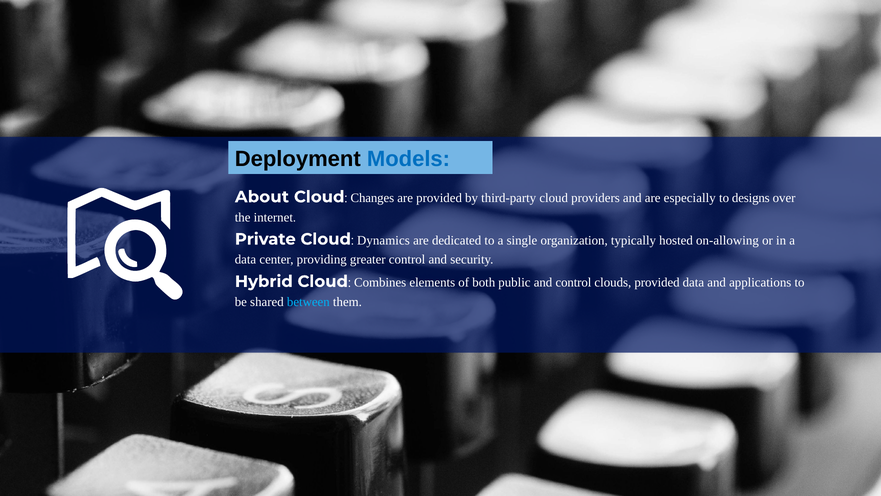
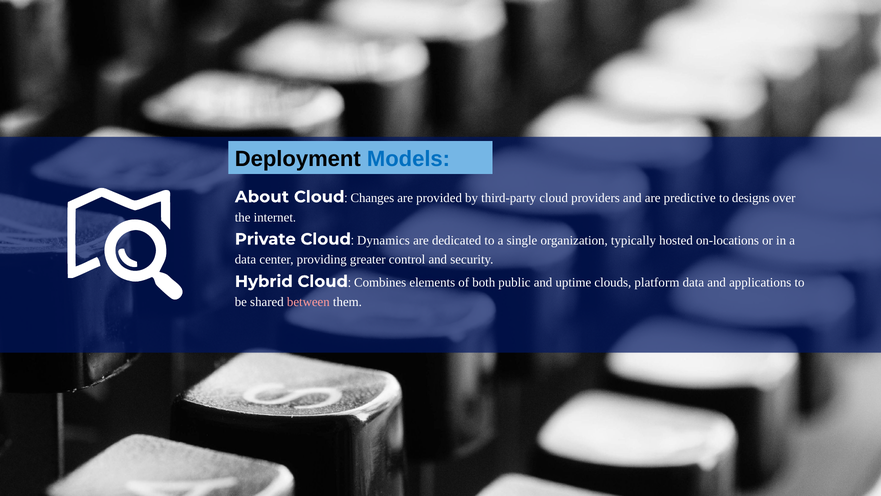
especially: especially -> predictive (690, 198)
on-allowing: on-allowing -> on-locations (728, 240)
and control: control -> uptime (573, 282)
clouds provided: provided -> platform (657, 282)
between colour: light blue -> pink (308, 302)
